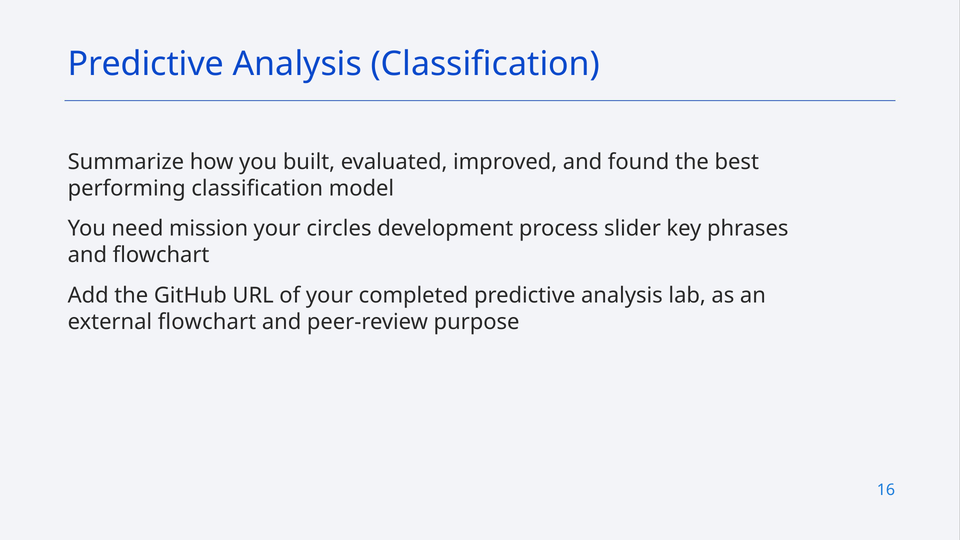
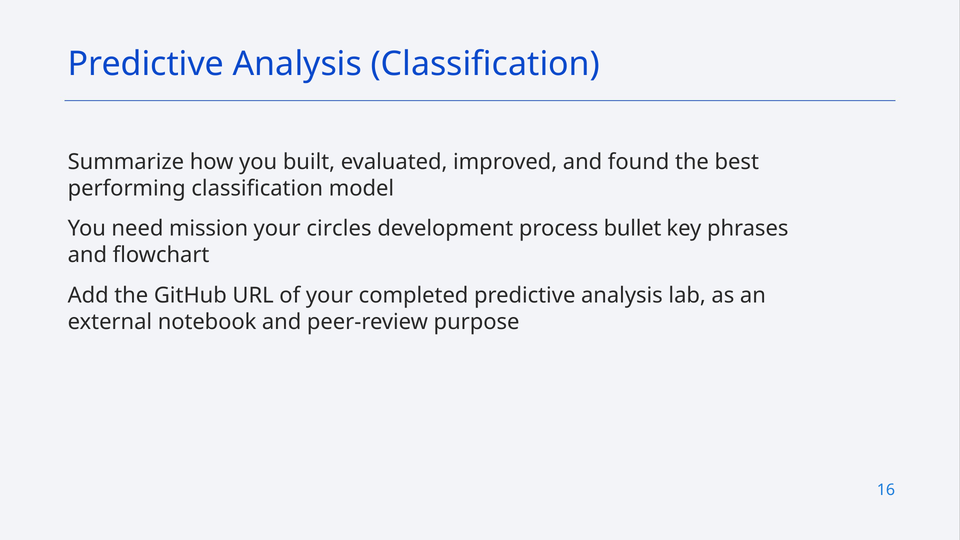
slider: slider -> bullet (633, 229)
external flowchart: flowchart -> notebook (207, 322)
